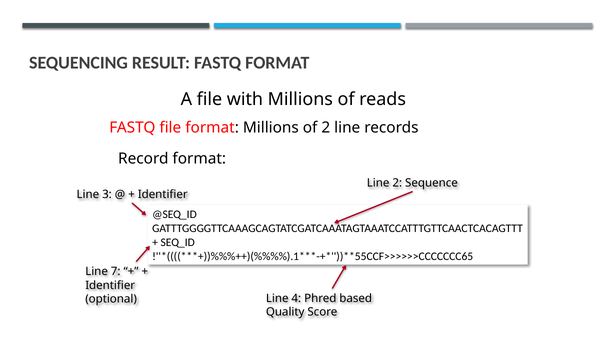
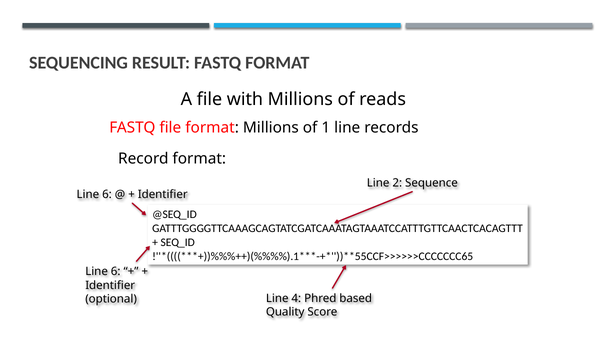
of 2: 2 -> 1 (326, 128)
3: 3 -> 6 (107, 194)
7: 7 -> 6 (116, 271)
